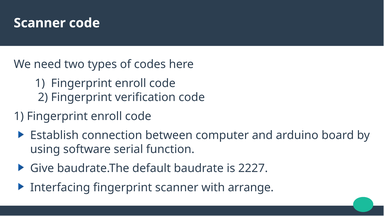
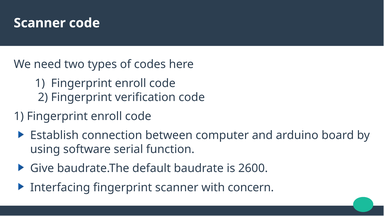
2227: 2227 -> 2600 (253, 168)
arrange: arrange -> concern (251, 187)
